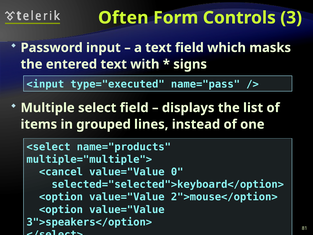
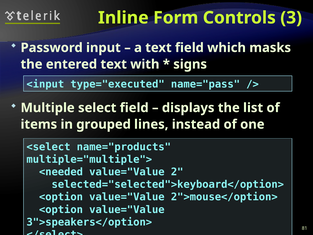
Often: Often -> Inline (123, 18)
<cancel: <cancel -> <needed (61, 172)
0: 0 -> 2 (177, 172)
